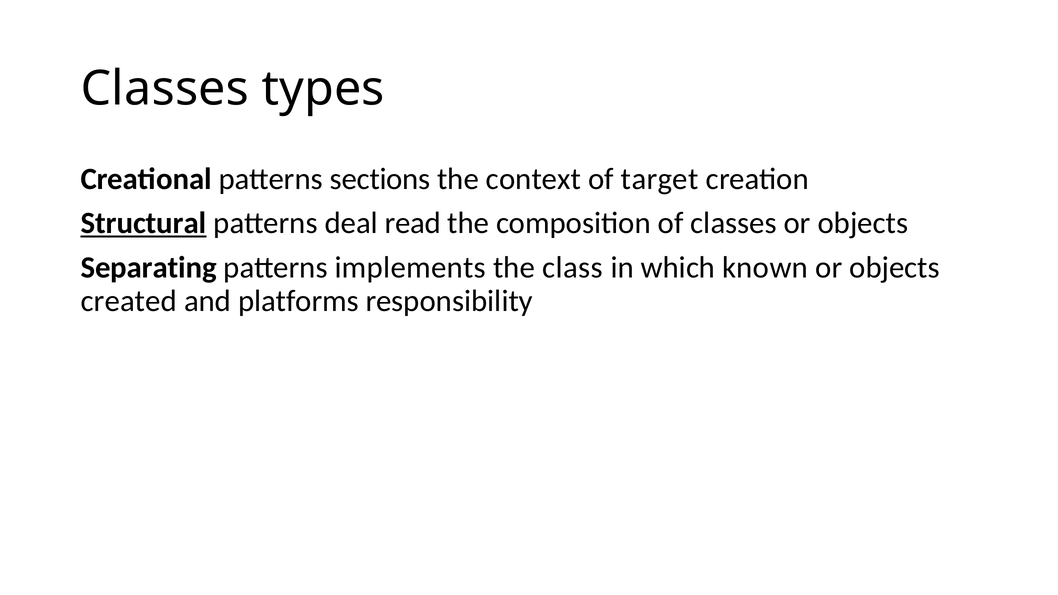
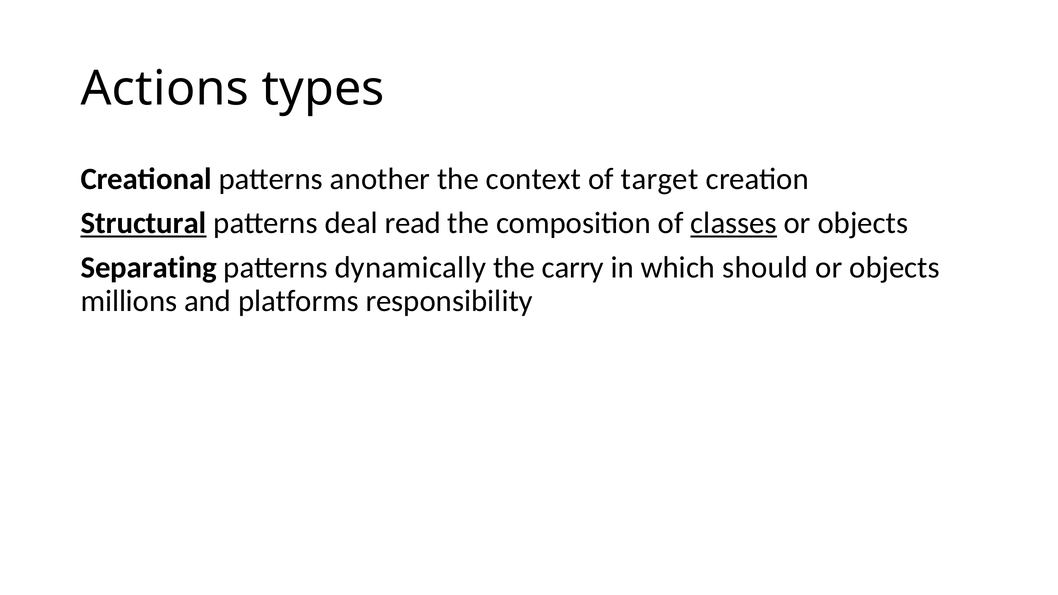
Classes: Classes -> Actions (165, 89)
sections: sections -> another (380, 179)
classes underline: none -> present (734, 223)
implements: implements -> dynamically (410, 268)
class: class -> carry (573, 268)
known: known -> should (765, 268)
created: created -> millions (129, 301)
